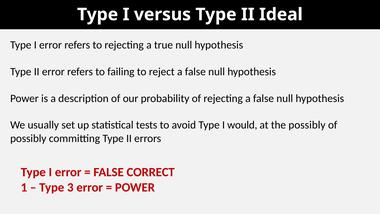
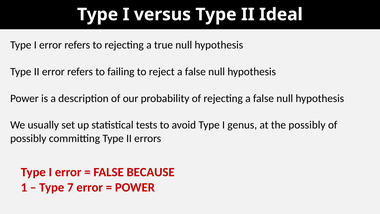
would: would -> genus (242, 125)
CORRECT: CORRECT -> BECAUSE (151, 172)
3: 3 -> 7 (70, 187)
